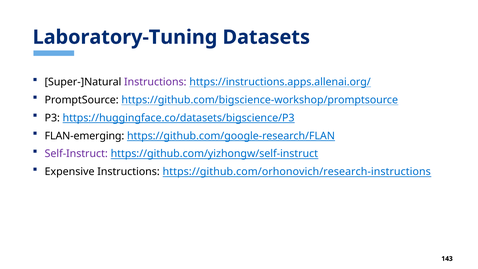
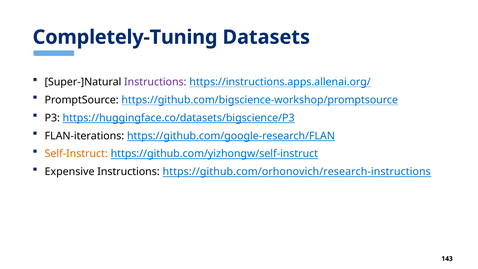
Laboratory-Tuning: Laboratory-Tuning -> Completely-Tuning (125, 37)
FLAN-emerging: FLAN-emerging -> FLAN-iterations (84, 136)
Self-Instruct colour: purple -> orange (76, 154)
